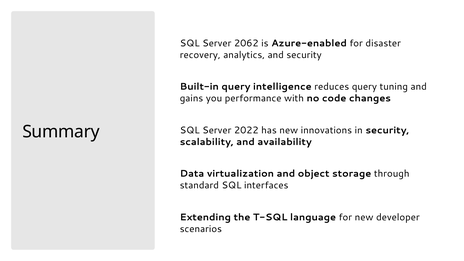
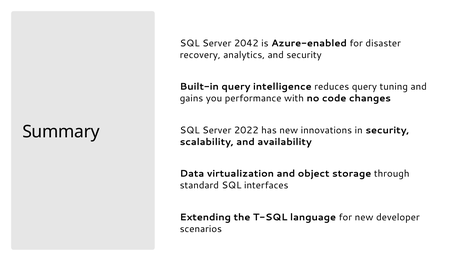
2062: 2062 -> 2042 (246, 43)
